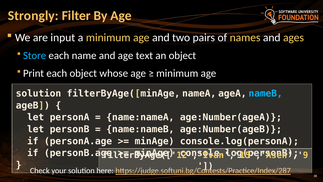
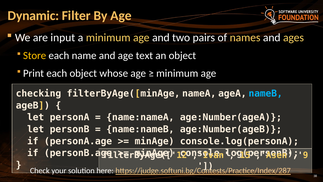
Strongly: Strongly -> Dynamic (33, 16)
Store colour: light blue -> yellow (35, 56)
solution: solution -> checking (38, 93)
